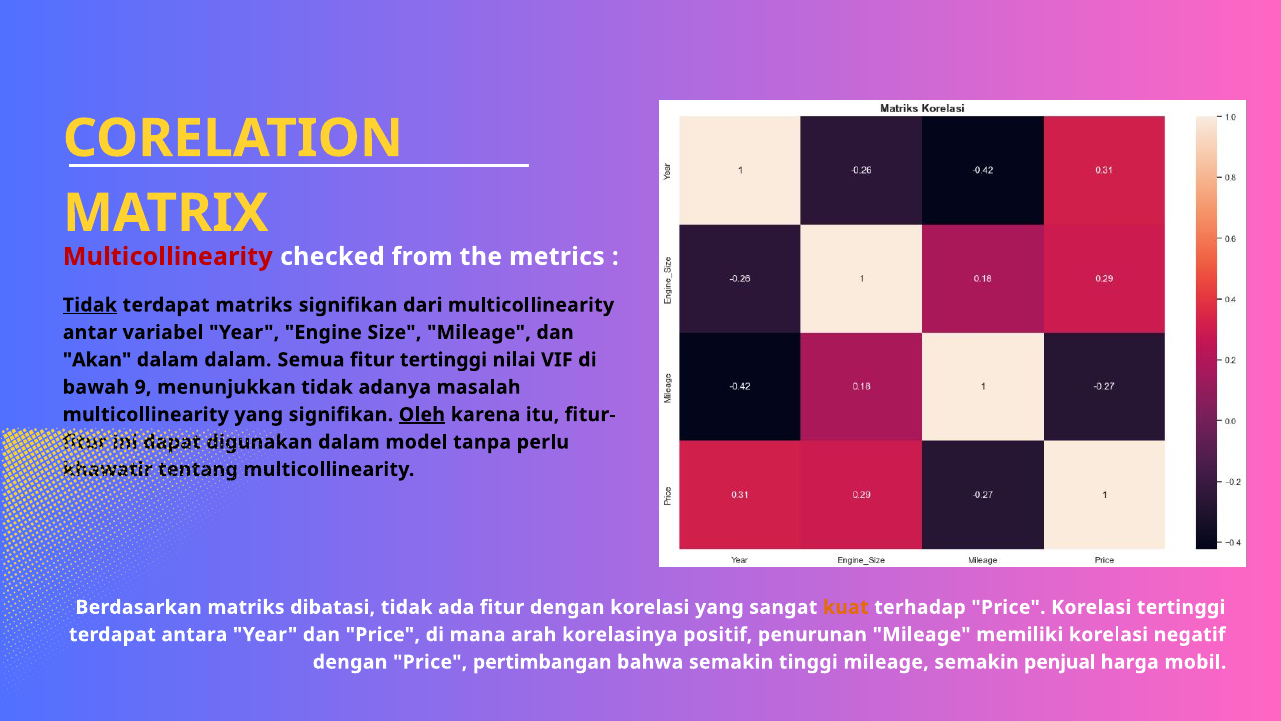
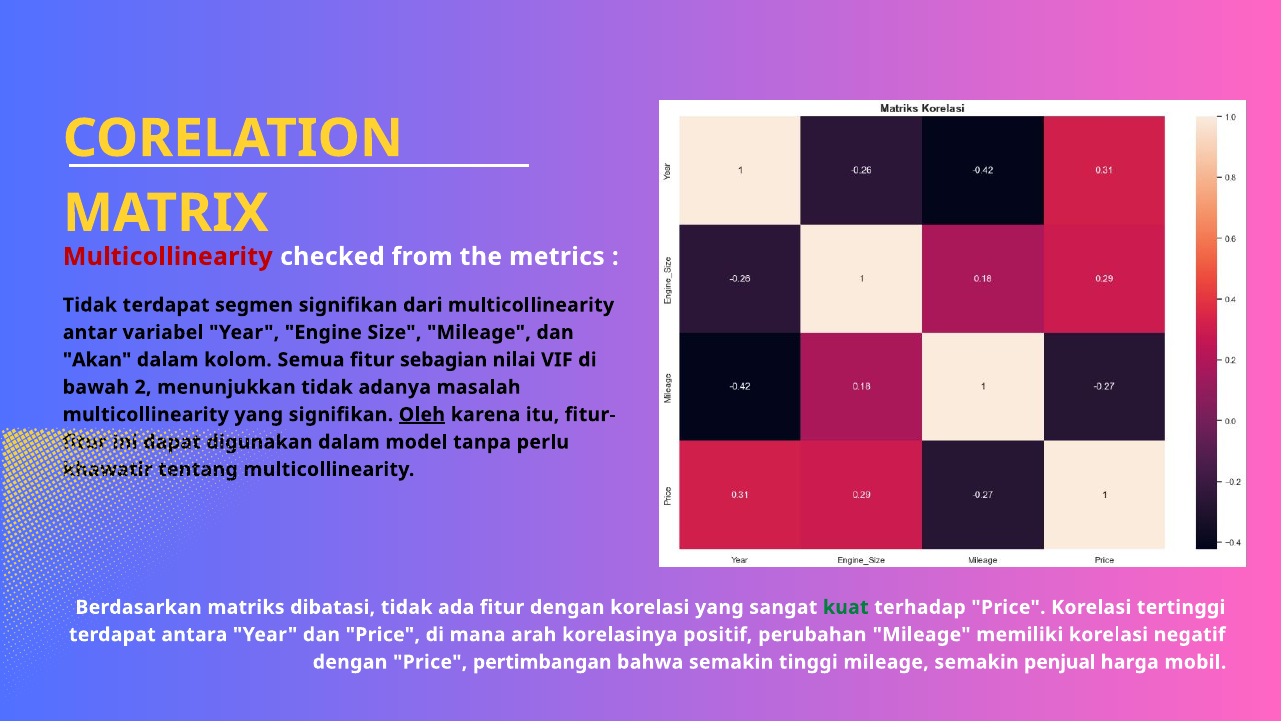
Tidak underline: present -> none (90, 305)
terdapat matriks: matriks -> segmen (254, 305)
dalam dalam: dalam -> kolom (238, 360)
fitur tertinggi: tertinggi -> sebagian (444, 360)
9: 9 -> 2 (143, 387)
kuat colour: orange -> green (846, 607)
penurunan: penurunan -> perubahan (812, 634)
